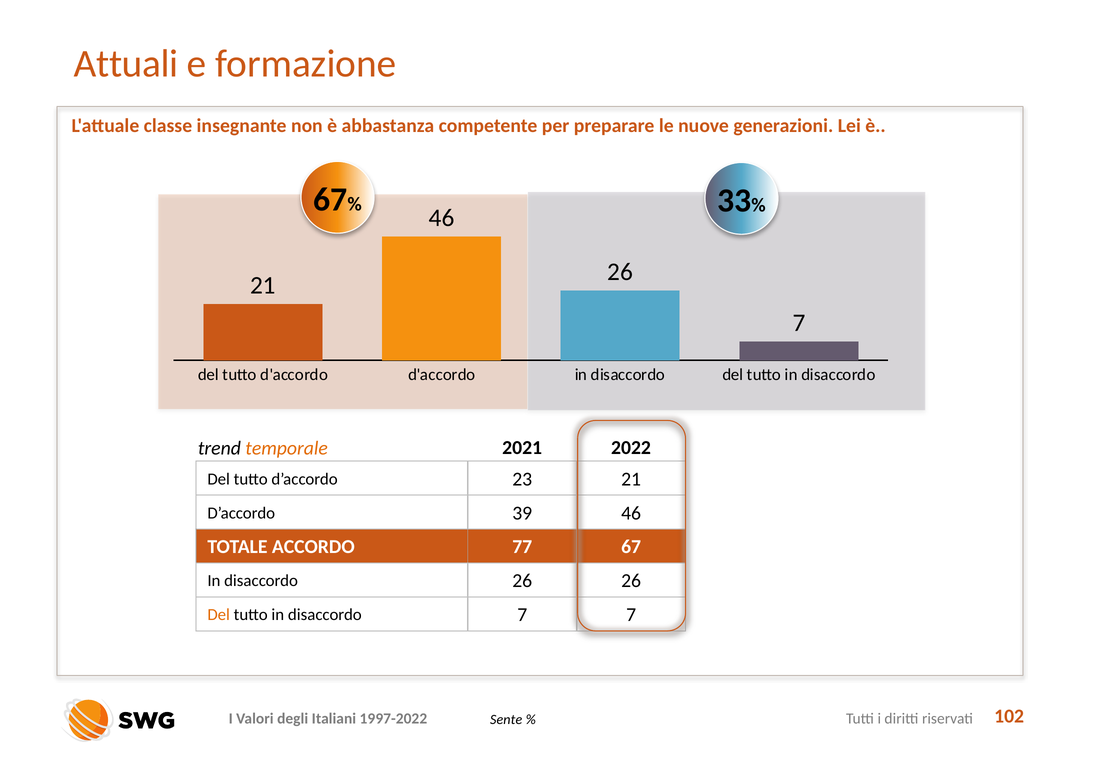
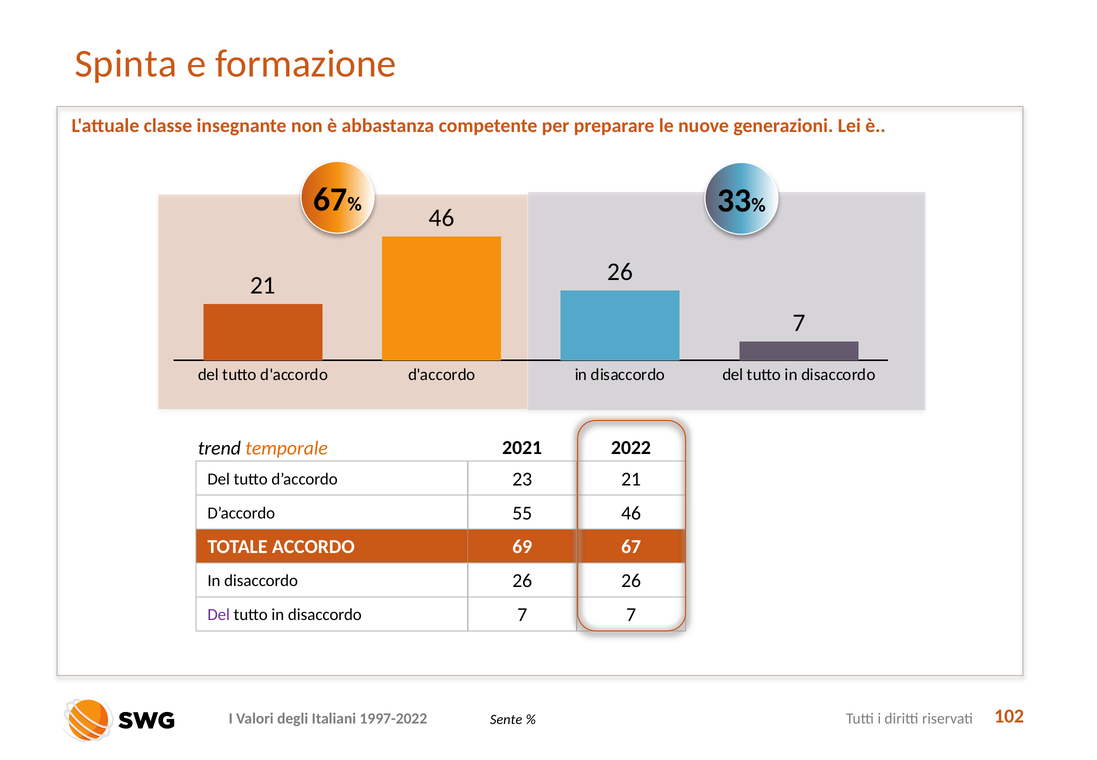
Attuali: Attuali -> Spinta (126, 64)
39: 39 -> 55 (522, 513)
77: 77 -> 69 (522, 547)
Del colour: orange -> purple (219, 614)
